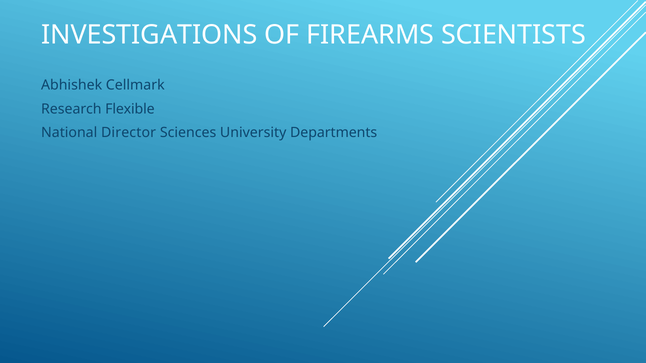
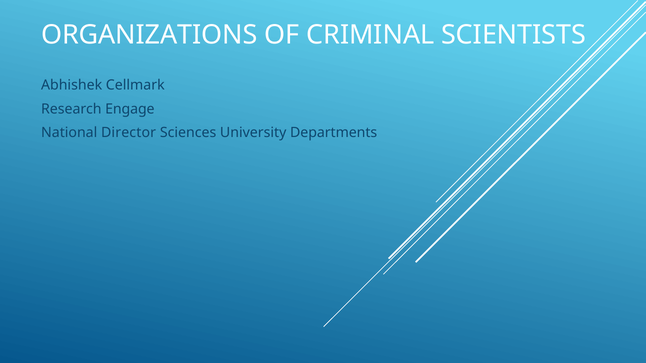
INVESTIGATIONS: INVESTIGATIONS -> ORGANIZATIONS (149, 35)
FIREARMS: FIREARMS -> CRIMINAL (370, 35)
Flexible: Flexible -> Engage (130, 109)
